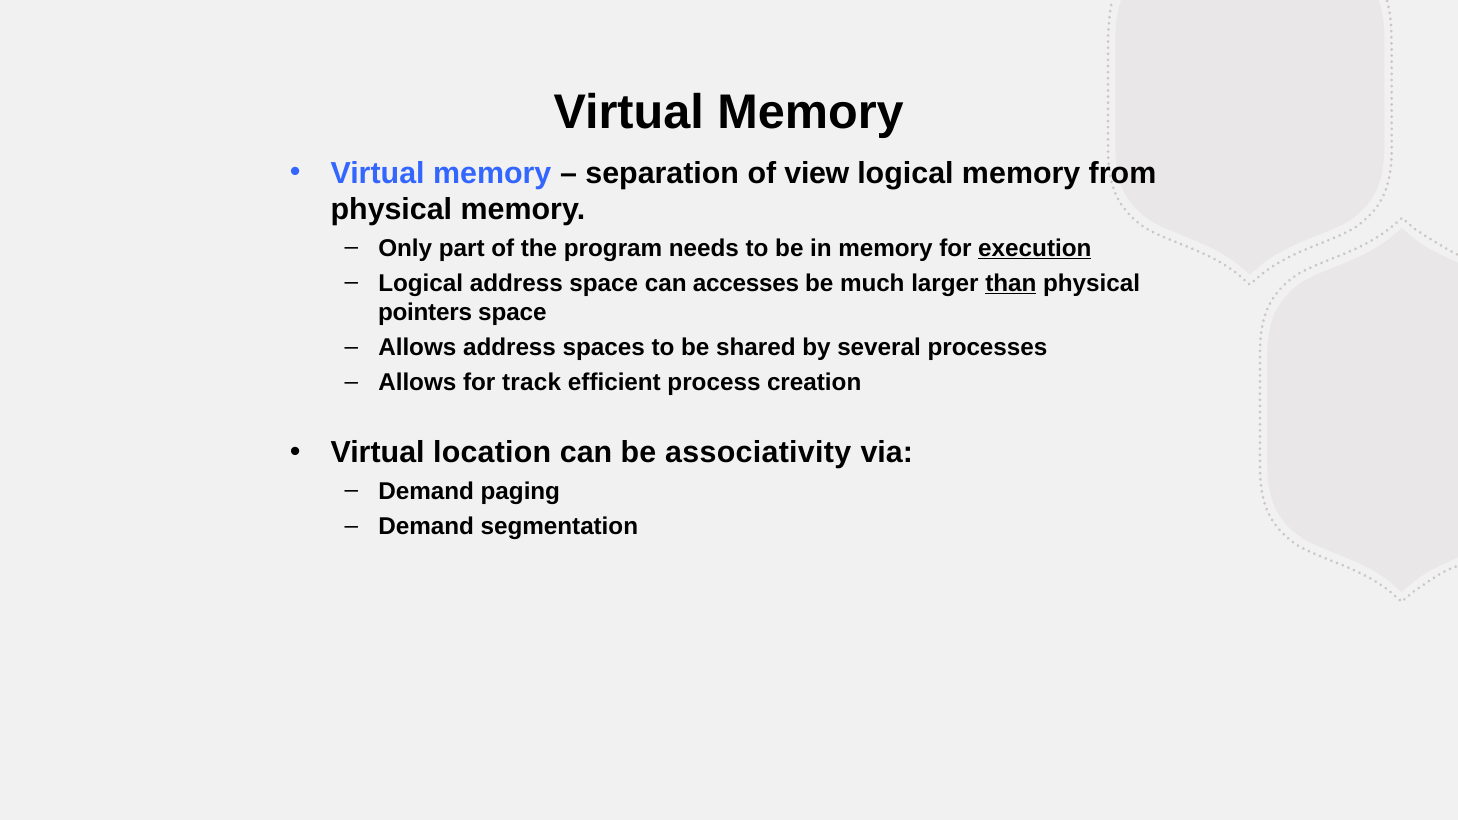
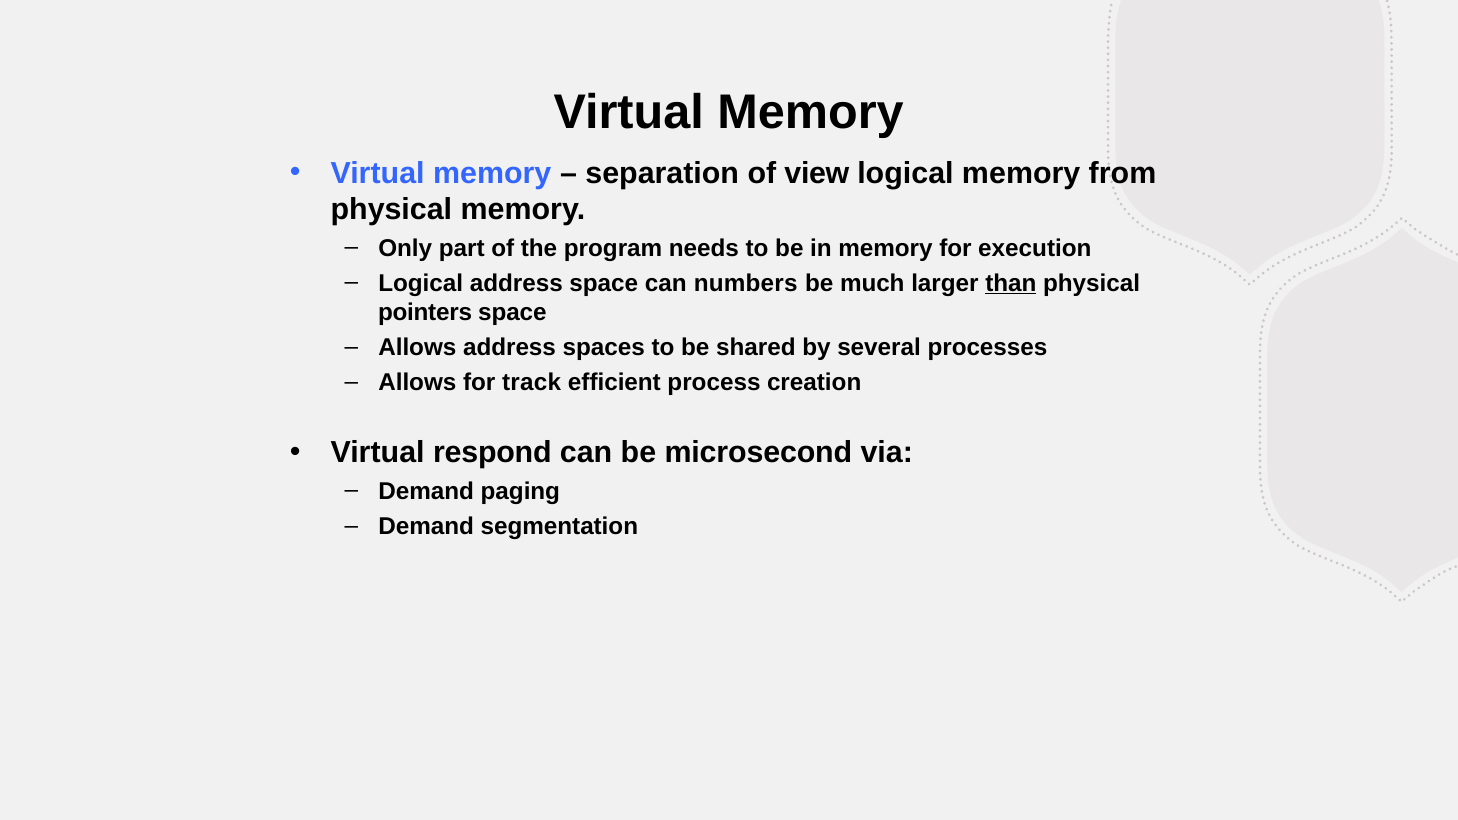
execution underline: present -> none (1035, 248)
accesses: accesses -> numbers (746, 283)
location: location -> respond (492, 453)
associativity: associativity -> microsecond (758, 453)
